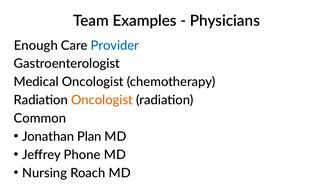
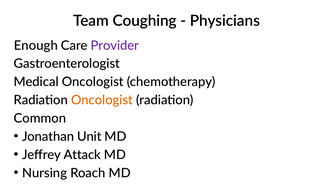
Examples: Examples -> Coughing (145, 21)
Provider colour: blue -> purple (115, 45)
Plan: Plan -> Unit (89, 136)
Phone: Phone -> Attack (82, 155)
